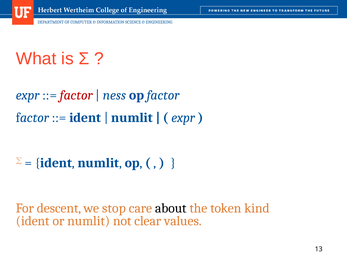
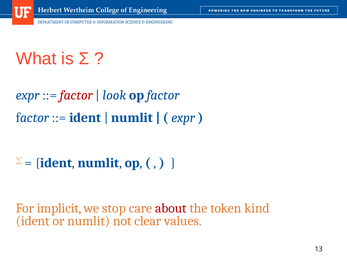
ness: ness -> look (114, 95)
descent: descent -> implicit (59, 208)
about colour: black -> red (171, 208)
